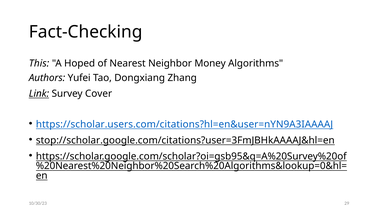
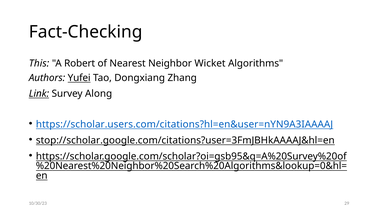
Hoped: Hoped -> Robert (80, 63)
Money: Money -> Wicket (210, 63)
Yufei underline: none -> present (79, 78)
Cover: Cover -> Along (99, 94)
